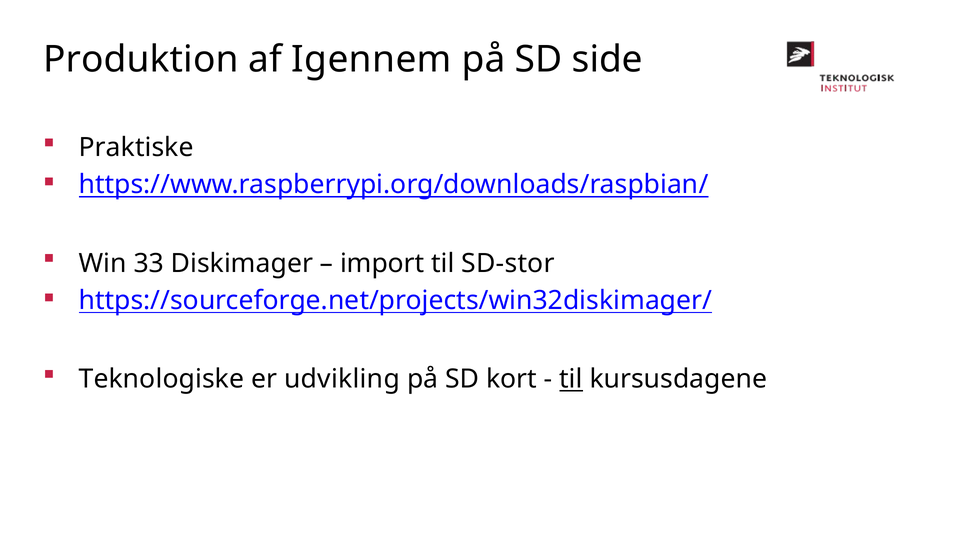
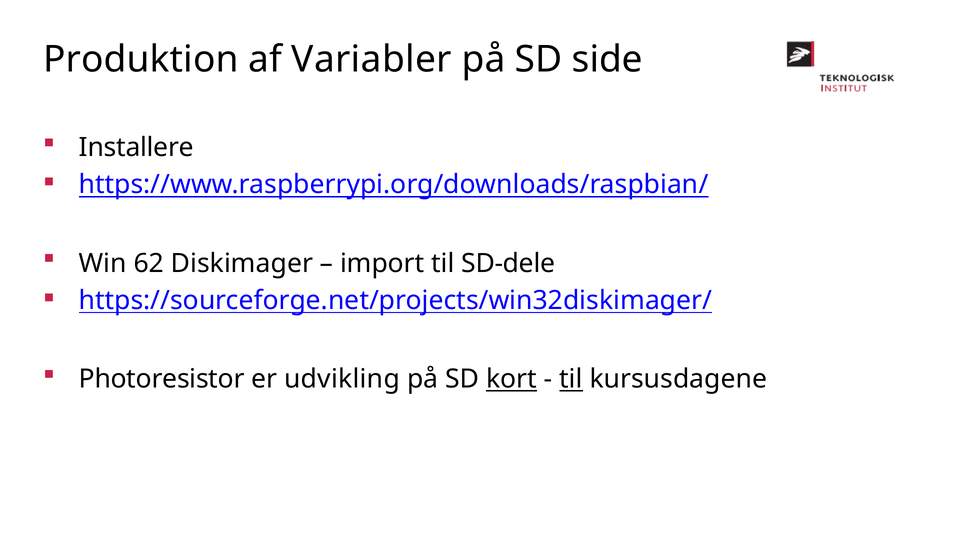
Igennem: Igennem -> Variabler (372, 60)
Praktiske: Praktiske -> Installere (136, 148)
33: 33 -> 62 (149, 263)
SD-stor: SD-stor -> SD-dele (508, 263)
Teknologiske: Teknologiske -> Photoresistor (162, 379)
kort underline: none -> present (512, 379)
